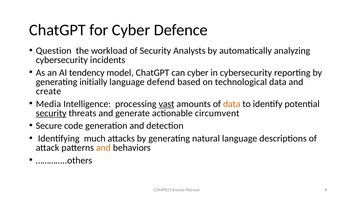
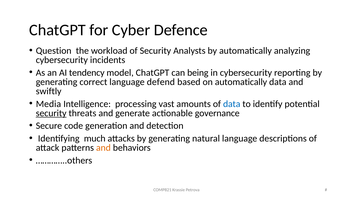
can cyber: cyber -> being (198, 73)
initially: initially -> correct (93, 82)
on technological: technological -> automatically (241, 82)
create: create -> swiftly (49, 91)
vast underline: present -> none (167, 104)
data colour: orange -> blue (232, 104)
circumvent: circumvent -> governance (217, 113)
